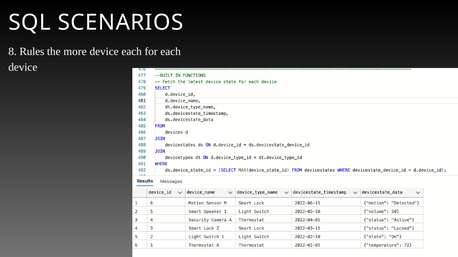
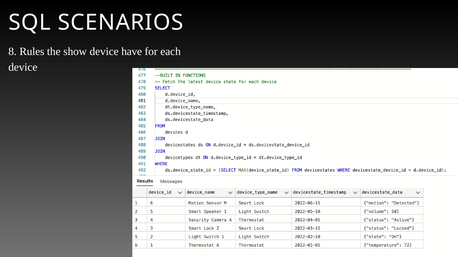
more: more -> show (75, 52)
device each: each -> have (132, 52)
